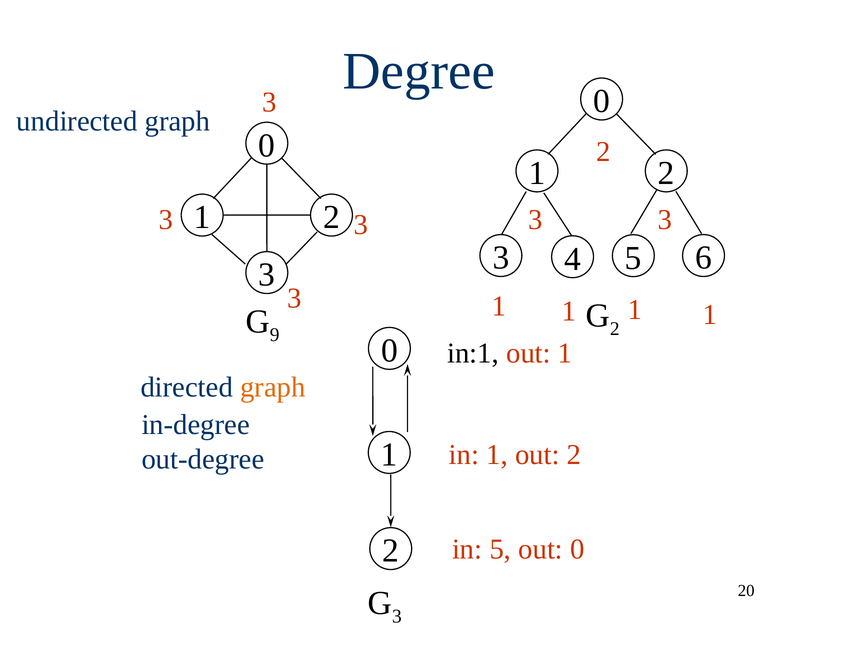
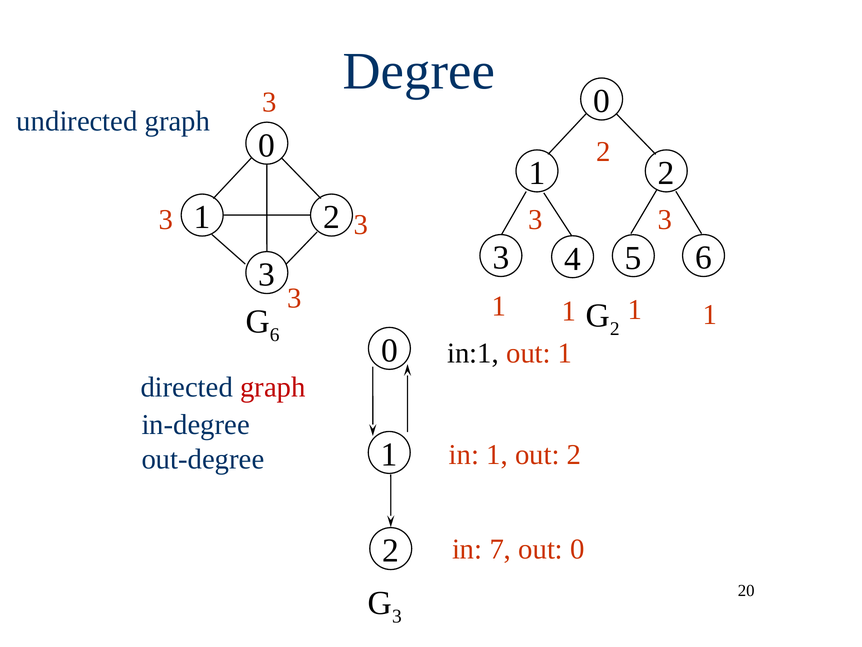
9: 9 -> 6 (275, 335)
graph colour: orange -> red (273, 387)
in 5: 5 -> 7 (500, 549)
